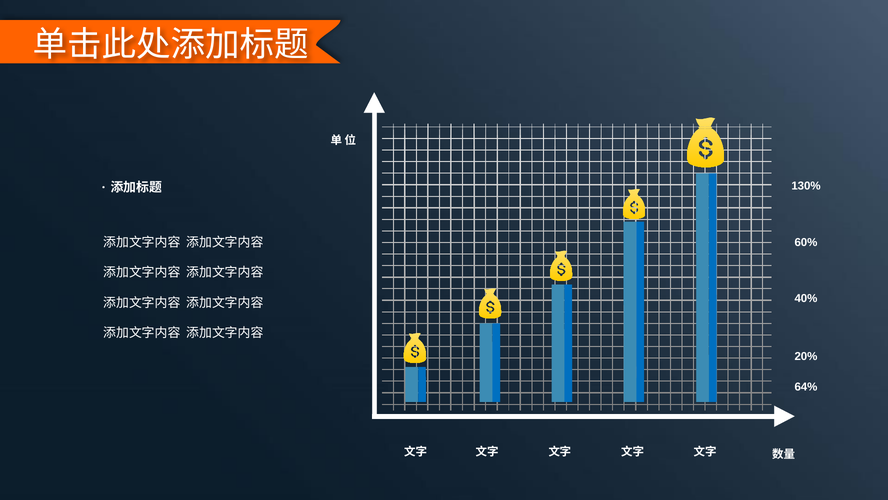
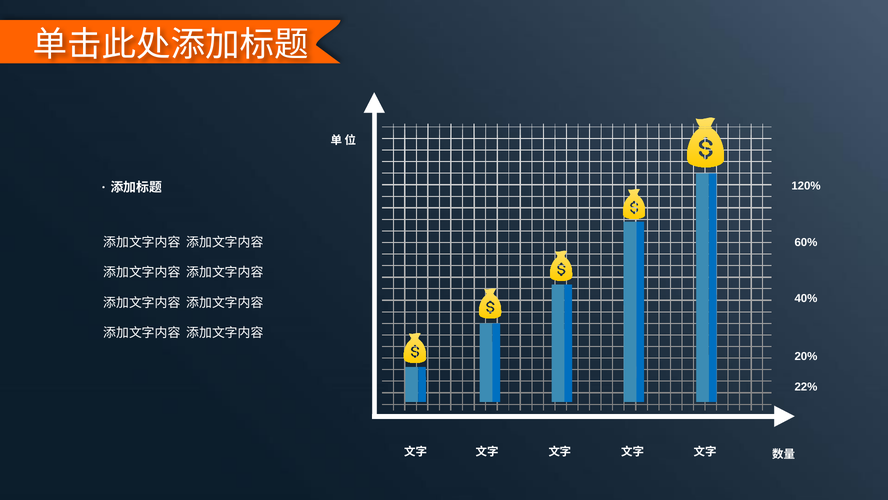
130%: 130% -> 120% (806, 186)
64%: 64% -> 22% (806, 387)
